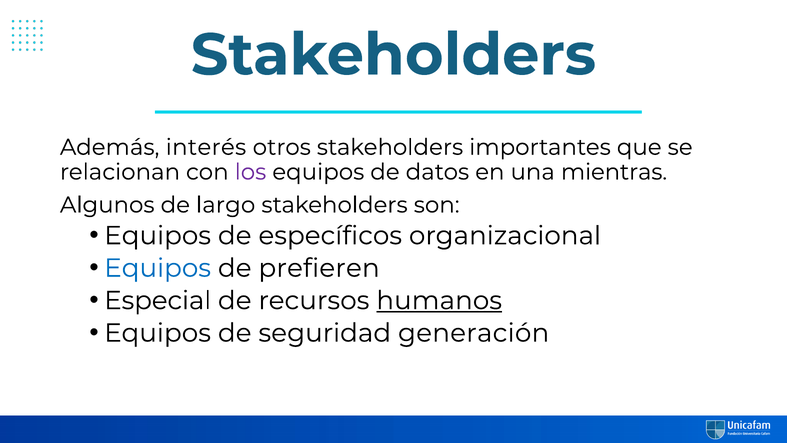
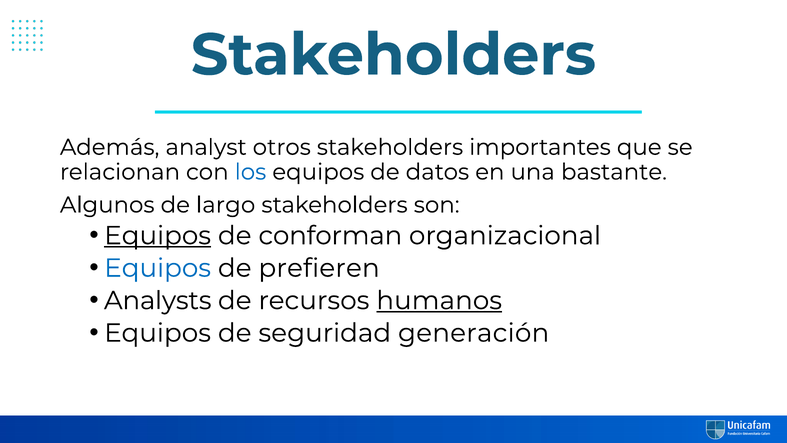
interés: interés -> analyst (206, 147)
los colour: purple -> blue (250, 172)
mientras: mientras -> bastante (614, 172)
Equipos underline: none -> present (158, 235)
específicos: específicos -> conforman (330, 235)
Especial: Especial -> Analysts (158, 300)
